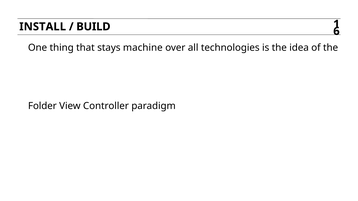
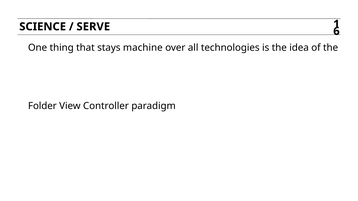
INSTALL: INSTALL -> SCIENCE (43, 27)
BUILD: BUILD -> SERVE (93, 27)
